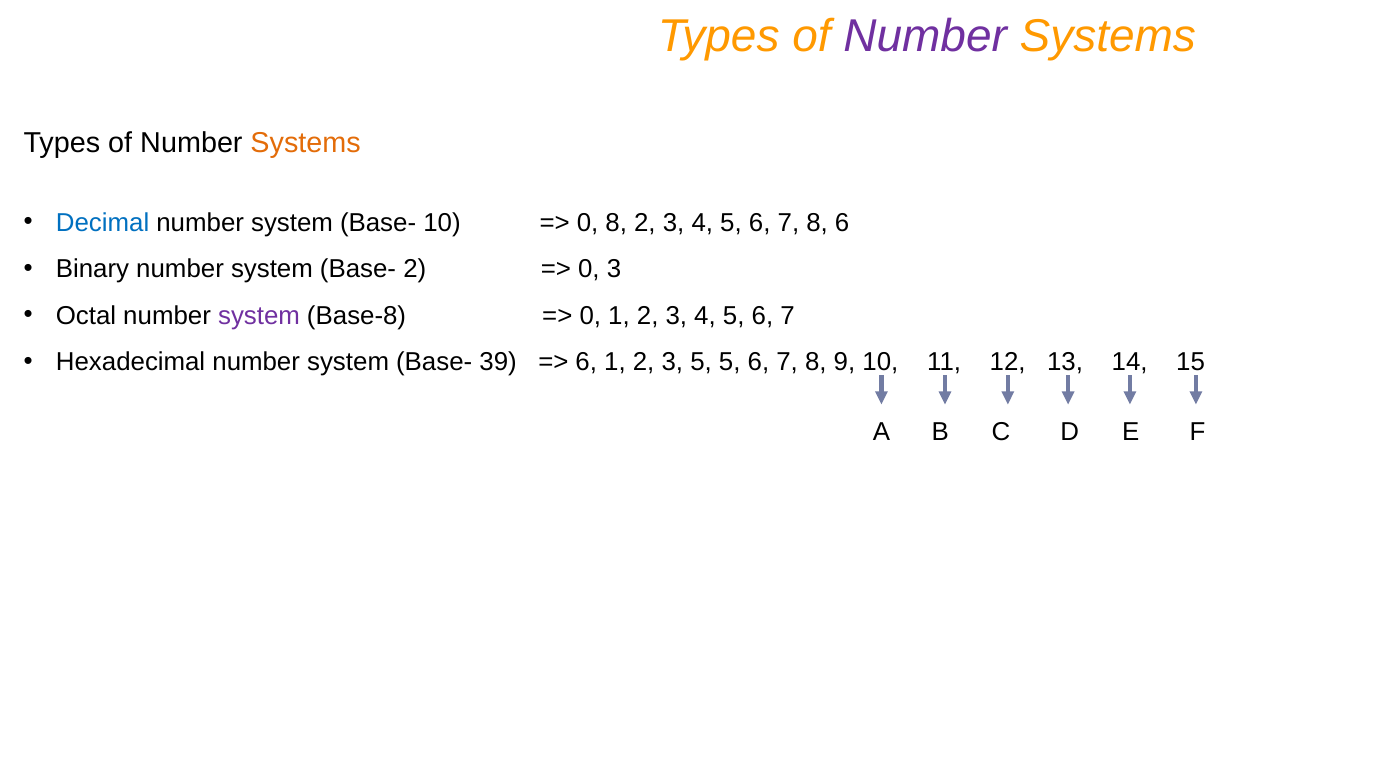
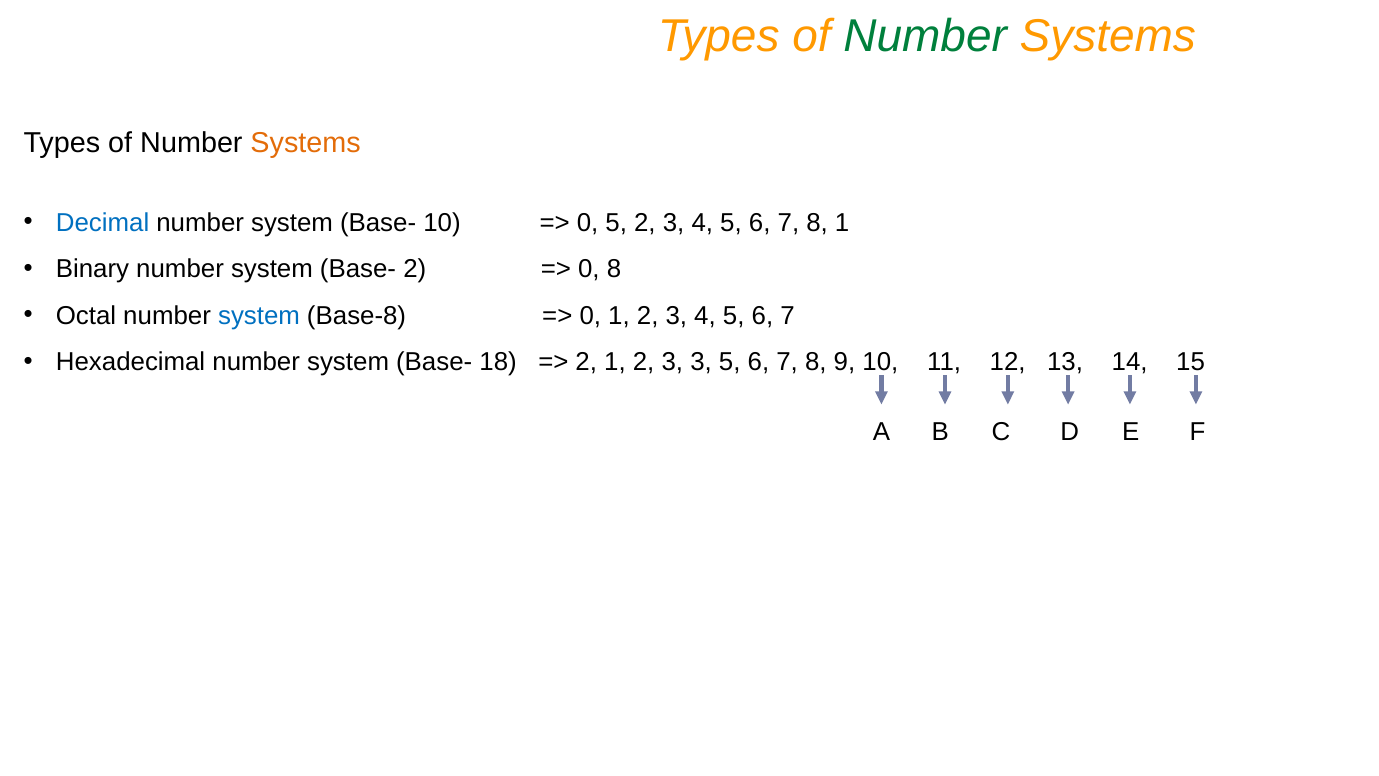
Number colour: purple -> green (925, 36)
0 8: 8 -> 5 (616, 223)
8 6: 6 -> 1 (842, 223)
0 3: 3 -> 8 (614, 269)
system colour: purple -> blue (259, 316)
39: 39 -> 18 (498, 362)
6: 6 -> 2 (586, 362)
3 5: 5 -> 3 (701, 362)
